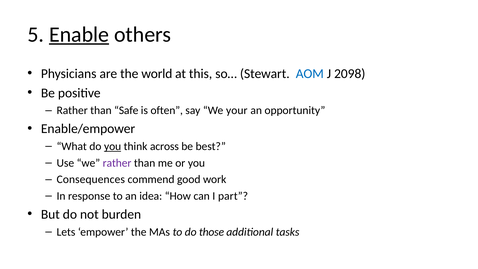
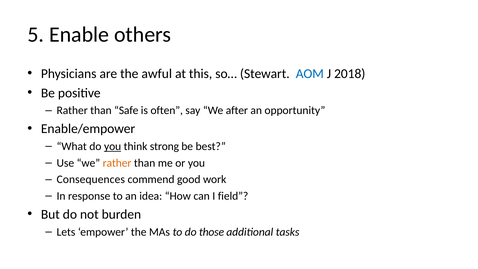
Enable underline: present -> none (79, 35)
world: world -> awful (157, 74)
2098: 2098 -> 2018 (350, 74)
your: your -> after (237, 110)
across: across -> strong (164, 146)
rather colour: purple -> orange (117, 163)
part: part -> field (233, 196)
